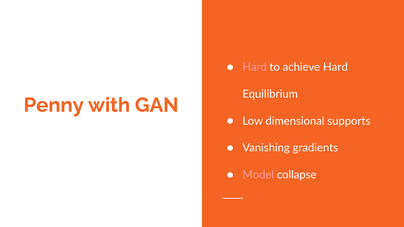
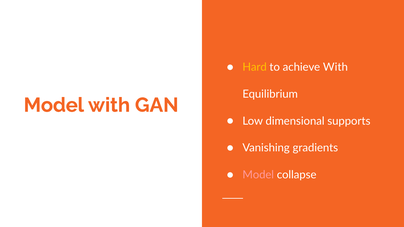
Hard colour: pink -> yellow (255, 67)
achieve Hard: Hard -> With (335, 67)
Penny: Penny -> Model (54, 105)
